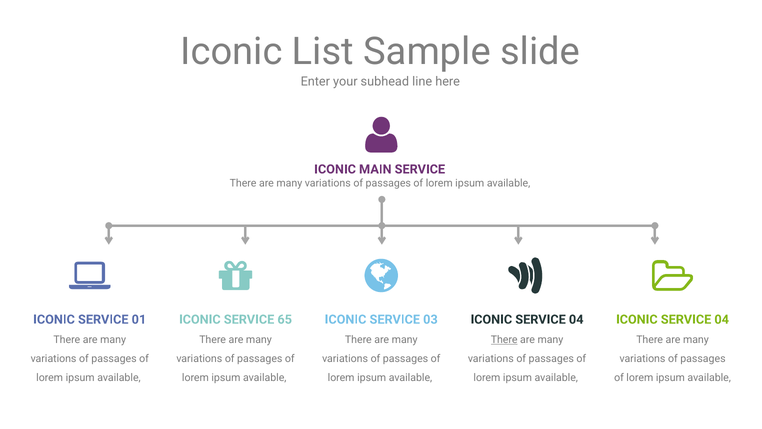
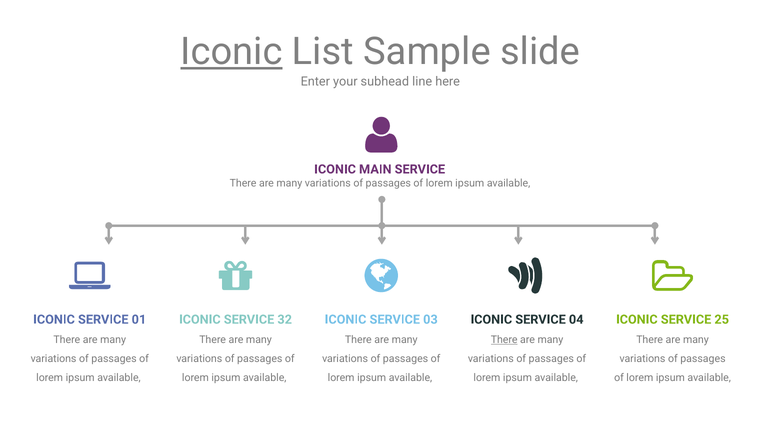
Iconic underline: none -> present (231, 52)
65: 65 -> 32 (285, 319)
04: 04 -> 25 (722, 319)
